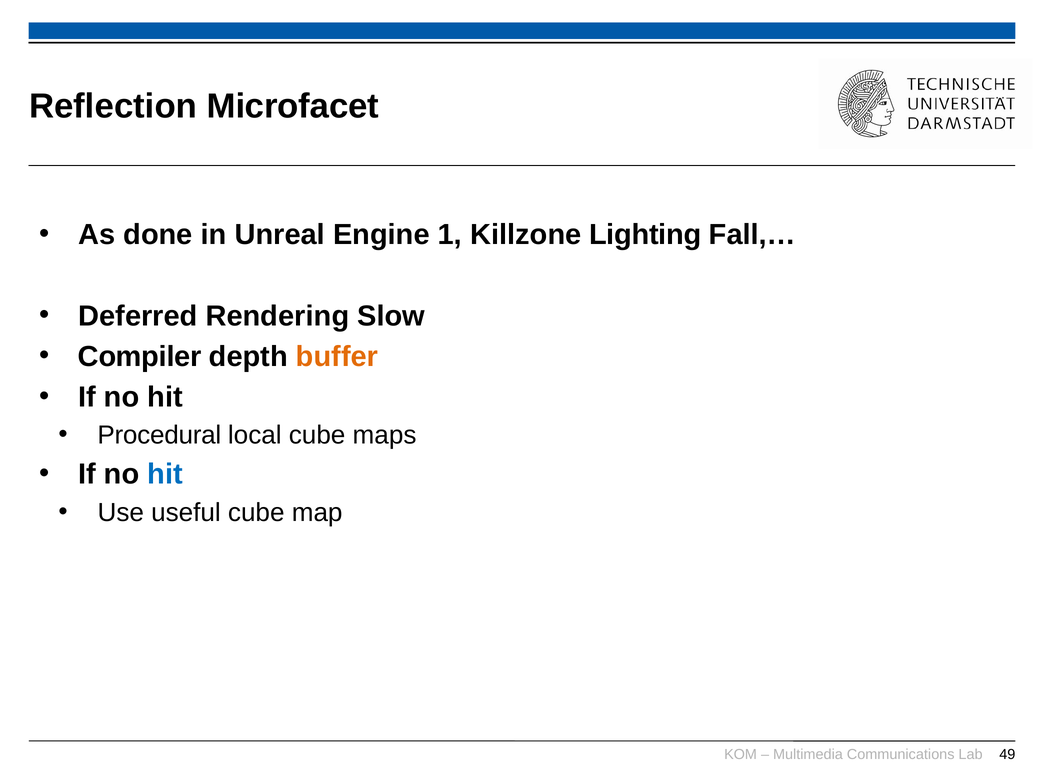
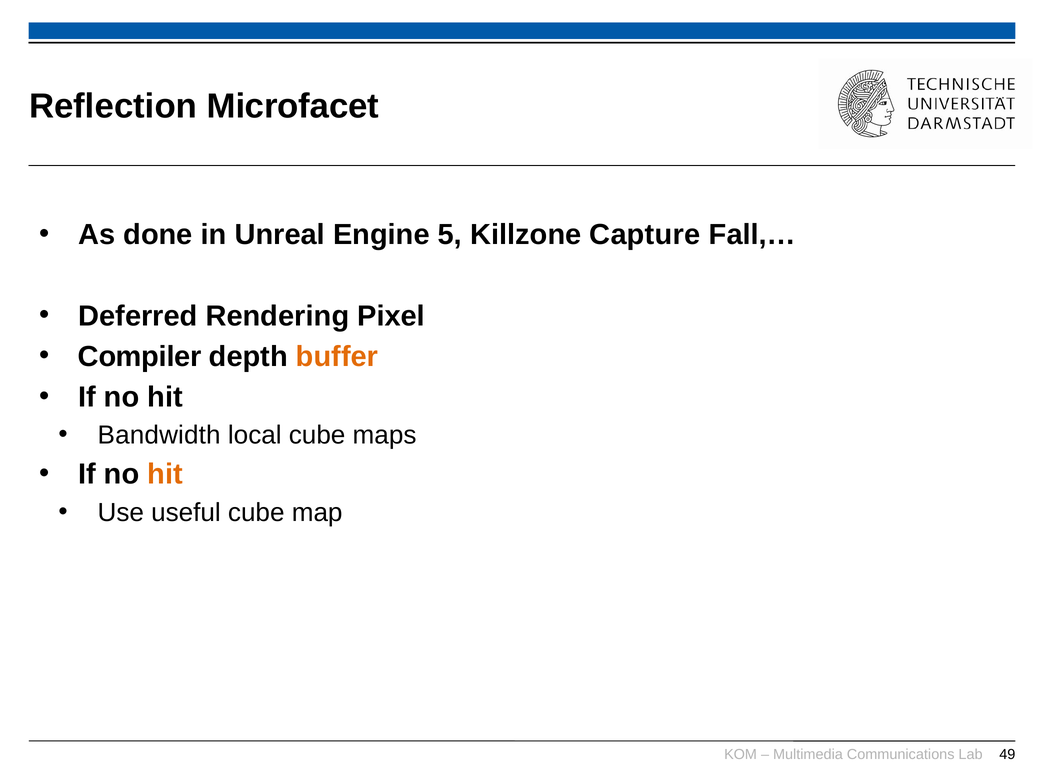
1: 1 -> 5 (450, 235)
Lighting: Lighting -> Capture (645, 235)
Slow: Slow -> Pixel (391, 316)
Procedural: Procedural -> Bandwidth (159, 435)
hit colour: blue -> orange (165, 474)
